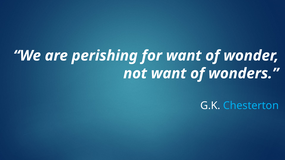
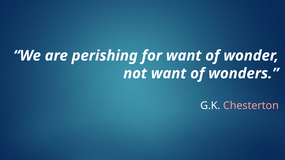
Chesterton colour: light blue -> pink (251, 106)
